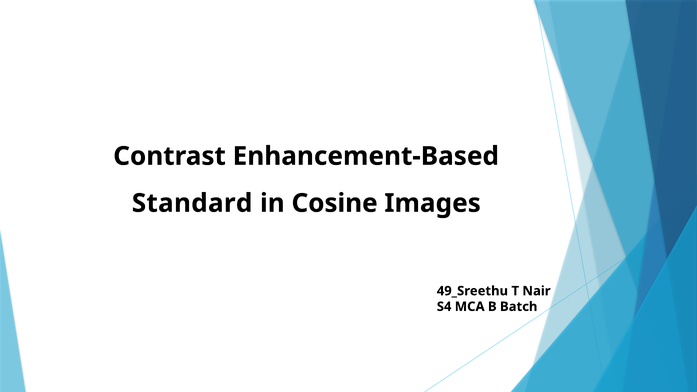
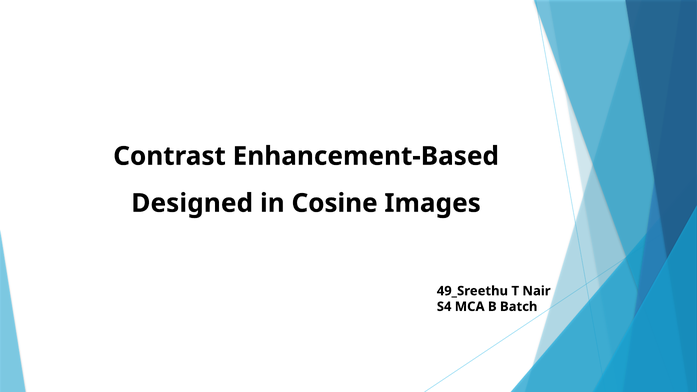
Standard: Standard -> Designed (192, 203)
